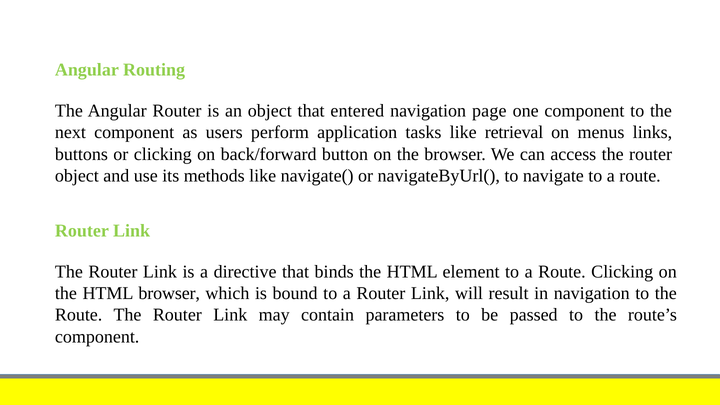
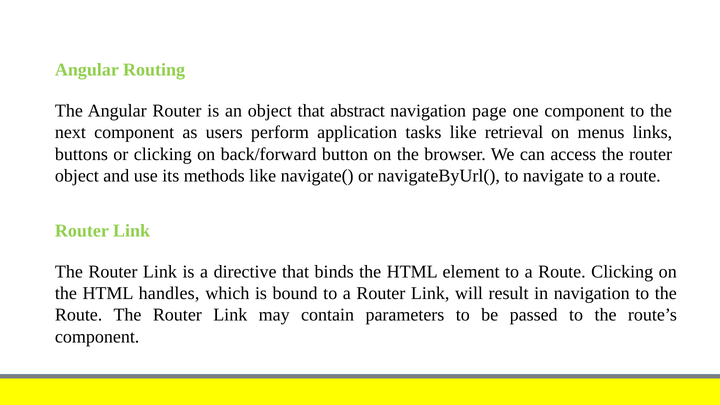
entered: entered -> abstract (357, 111)
HTML browser: browser -> handles (169, 293)
